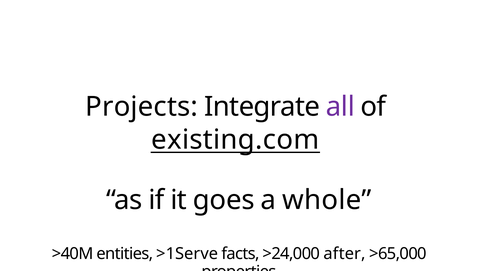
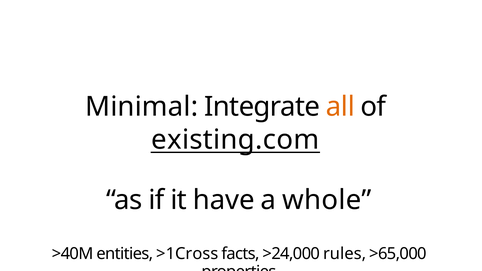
Projects: Projects -> Minimal (142, 107)
all colour: purple -> orange (340, 107)
goes: goes -> have (224, 200)
>1Serve: >1Serve -> >1Cross (187, 254)
after: after -> rules (345, 254)
